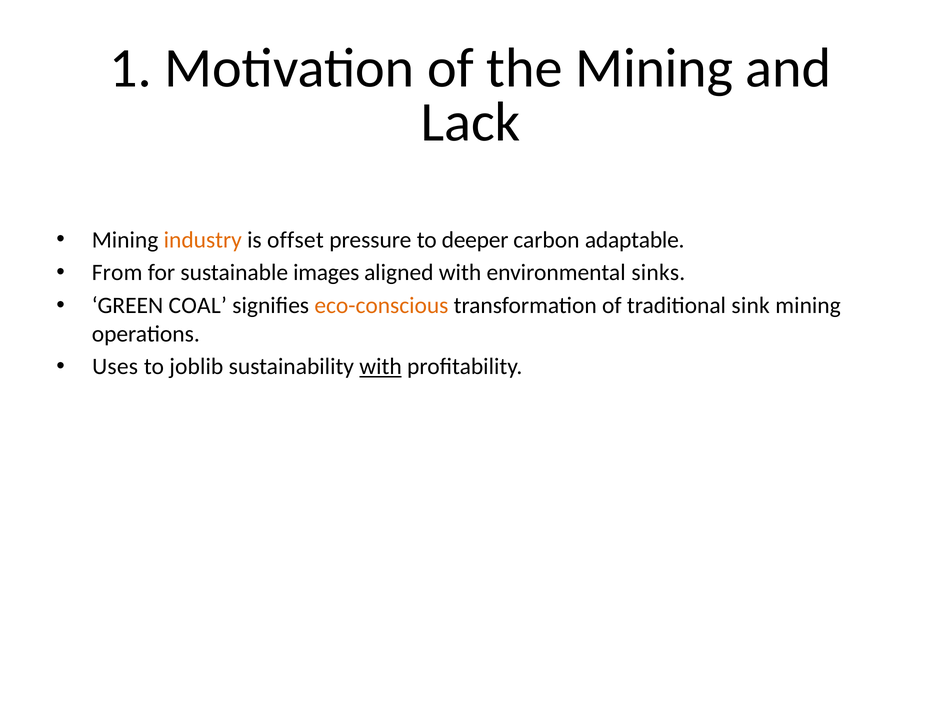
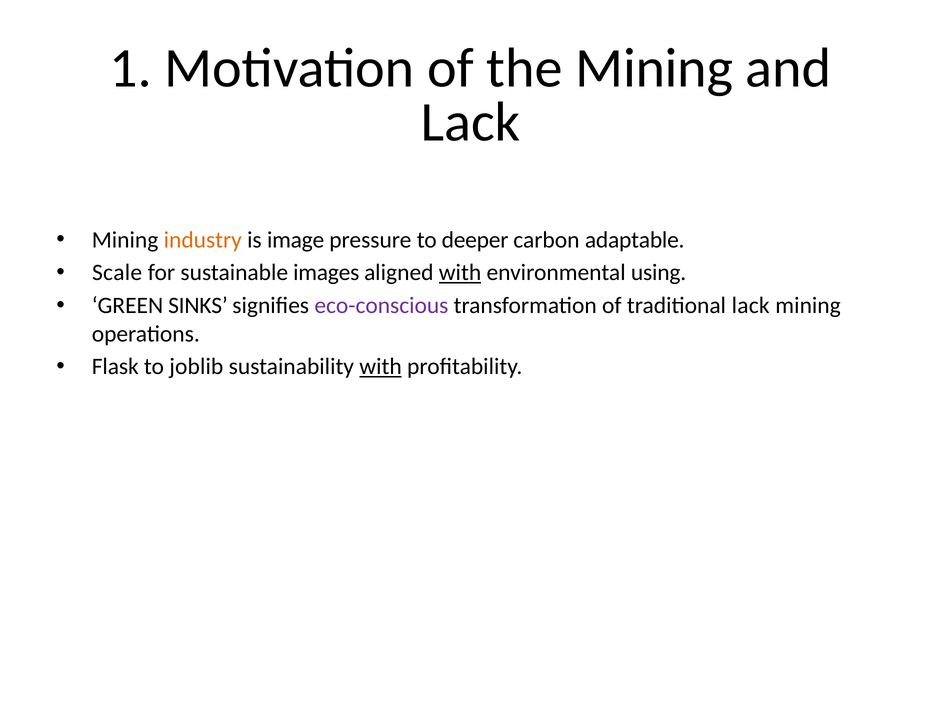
offset: offset -> image (296, 240)
From: From -> Scale (117, 273)
with underline: none -> present (460, 273)
sinks: sinks -> using (659, 273)
COAL: COAL -> SINKS (198, 306)
eco-conscious colour: orange -> purple (381, 306)
traditional sink: sink -> lack (751, 306)
Uses: Uses -> Flask (115, 367)
